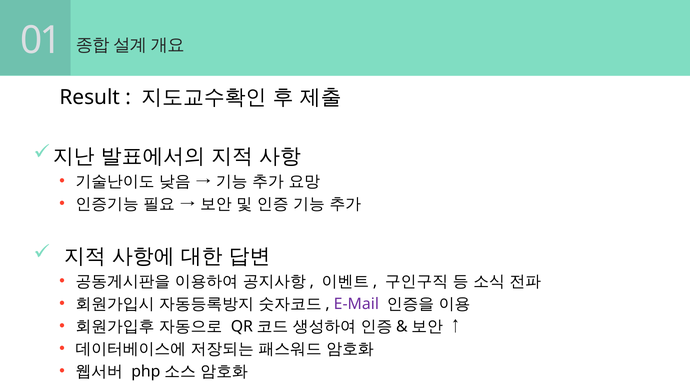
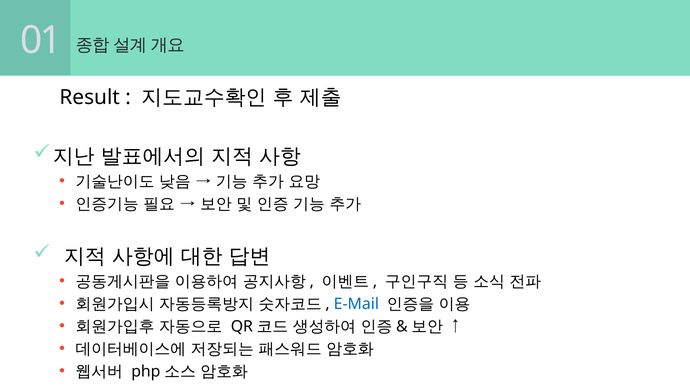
E-Mail colour: purple -> blue (356, 304)
